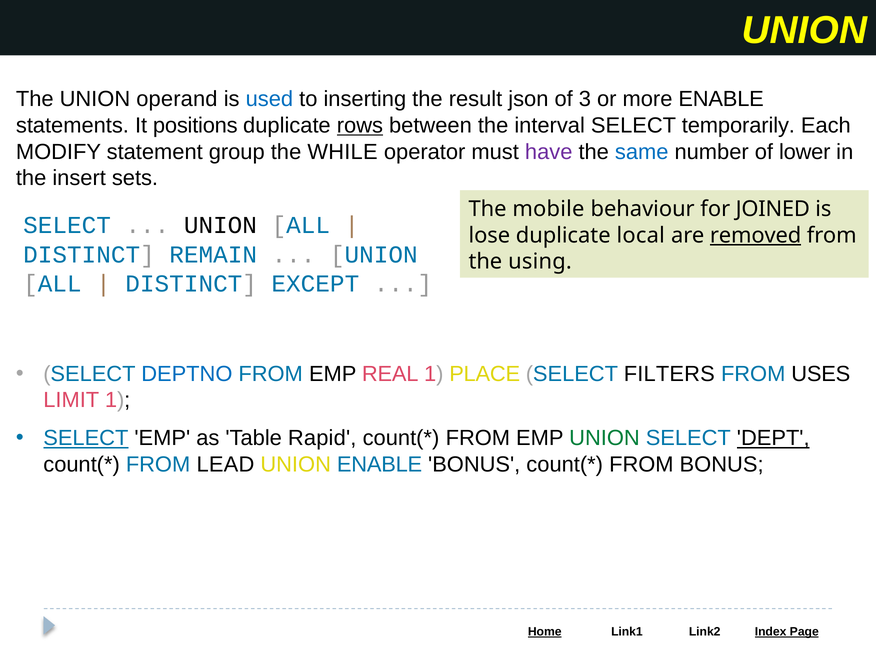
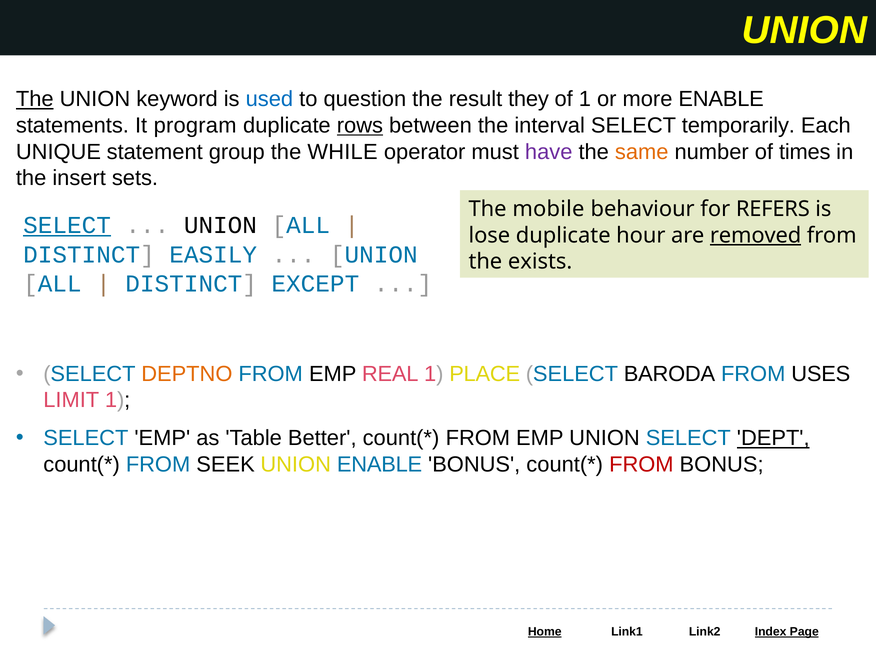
The underline: none -> present (35, 99)
operand: operand -> keyword (177, 99)
inserting: inserting -> question (365, 99)
json: json -> they (528, 99)
of 3: 3 -> 1 (585, 99)
positions: positions -> program (195, 126)
MODIFY: MODIFY -> UNIQUE (58, 152)
same colour: blue -> orange (642, 152)
lower: lower -> times (805, 152)
JOINED: JOINED -> REFERS (773, 209)
SELECT underline: none -> present (67, 225)
local: local -> hour (641, 235)
REMAIN: REMAIN -> EASILY (213, 254)
using: using -> exists (540, 262)
DEPTNO colour: blue -> orange (187, 374)
FILTERS: FILTERS -> BARODA (669, 374)
SELECT underline: present -> none (86, 438)
Rapid: Rapid -> Better (322, 438)
UNION colour: green -> black (604, 438)
LEAD: LEAD -> SEEK (226, 464)
FROM colour: black -> red (641, 464)
